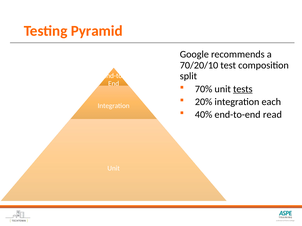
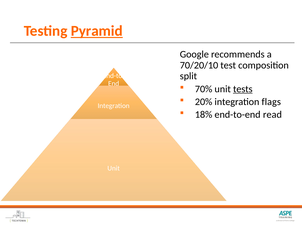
Pyramid underline: none -> present (97, 31)
each: each -> flags (271, 102)
40%: 40% -> 18% (204, 115)
